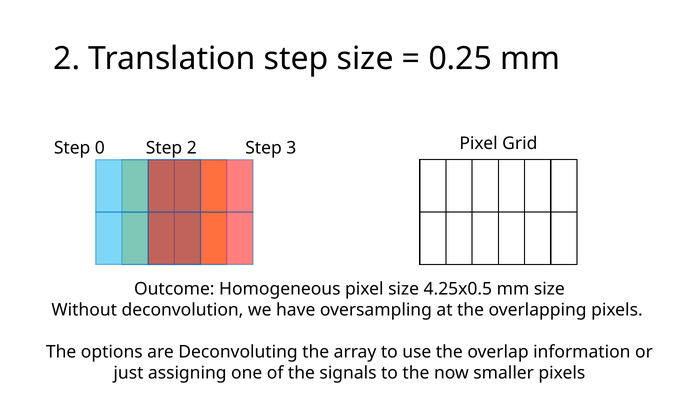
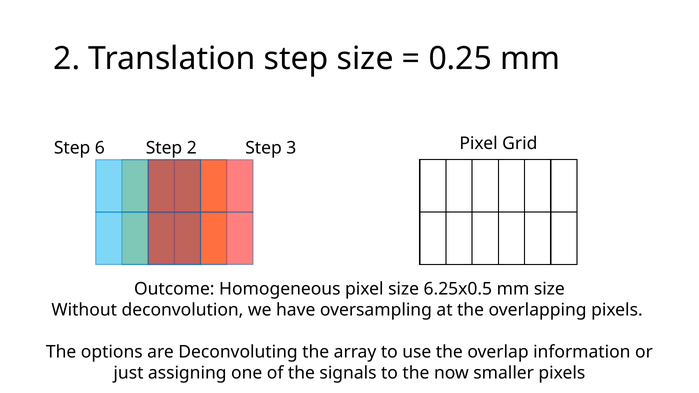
0: 0 -> 6 (100, 148)
4.25x0.5: 4.25x0.5 -> 6.25x0.5 (458, 289)
